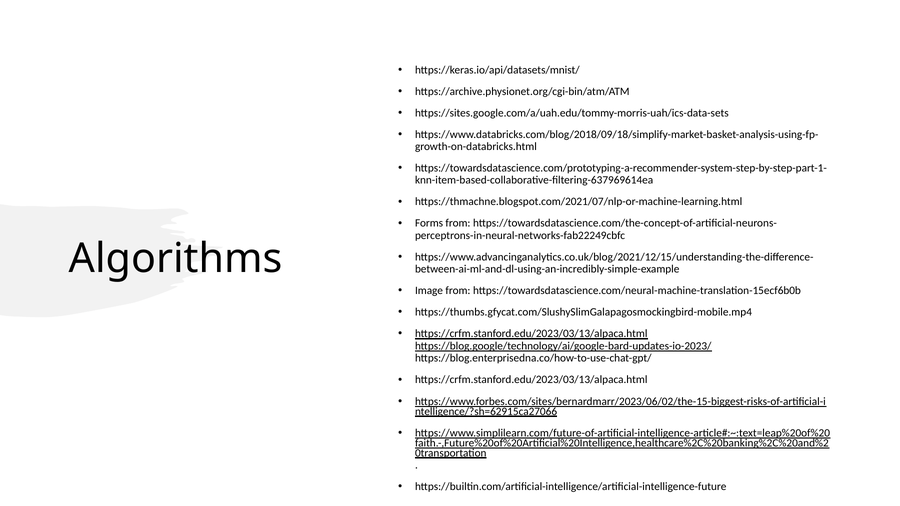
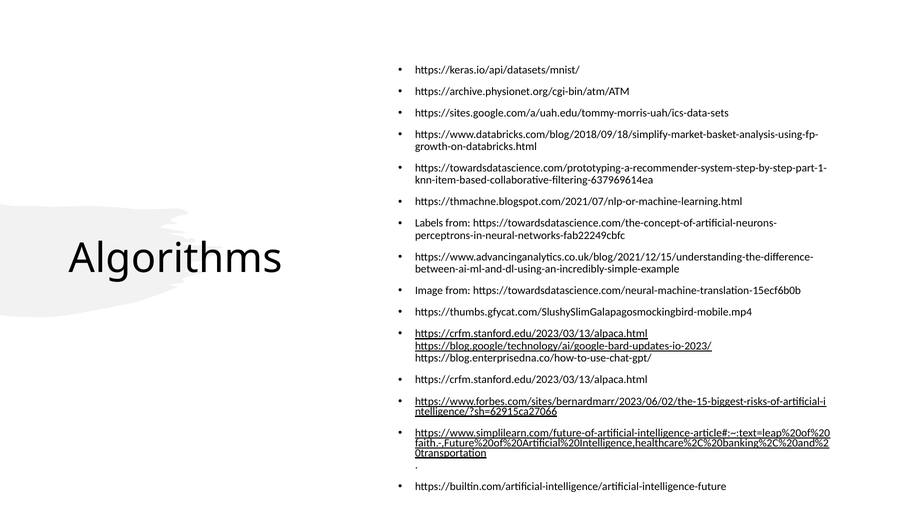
Forms: Forms -> Labels (429, 223)
